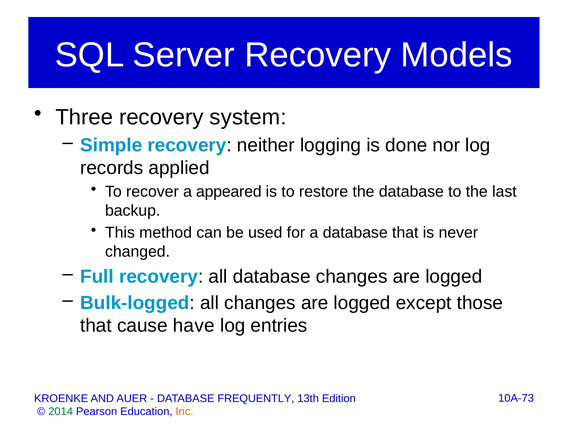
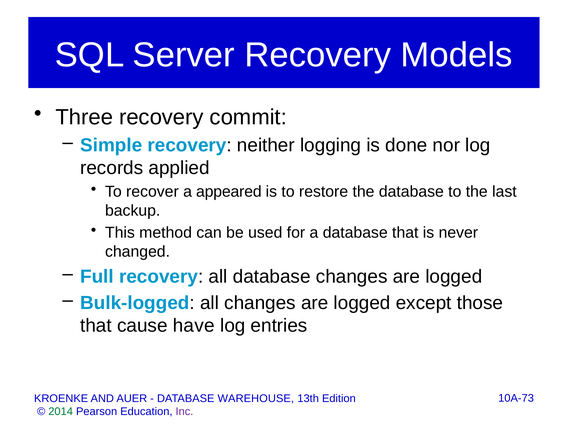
system: system -> commit (248, 117)
FREQUENTLY: FREQUENTLY -> WAREHOUSE (256, 398)
Inc colour: orange -> purple (184, 412)
